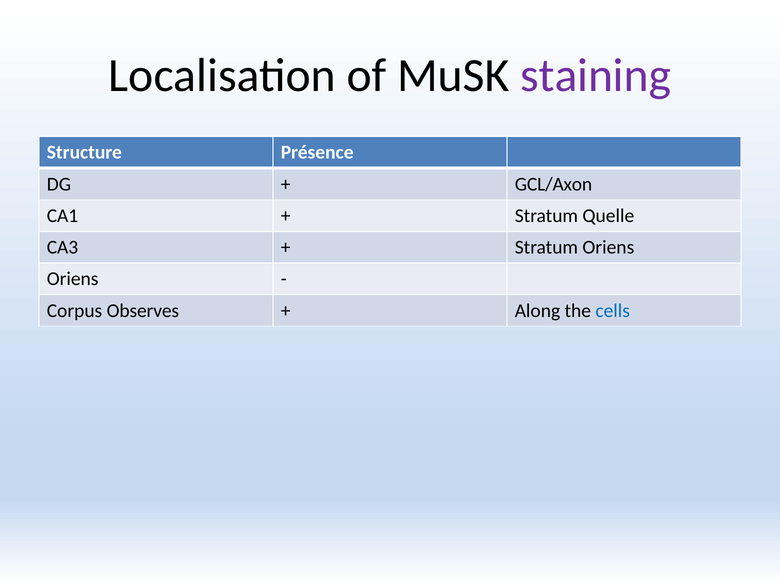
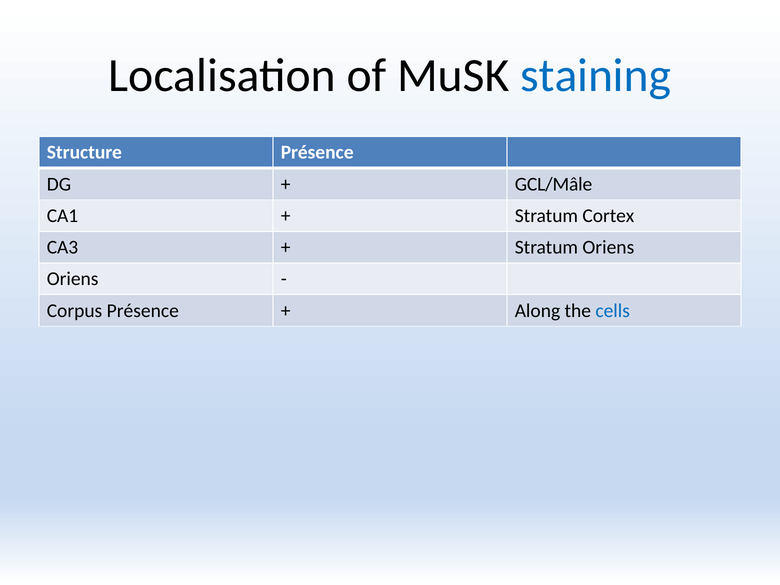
staining colour: purple -> blue (596, 76)
GCL/Axon: GCL/Axon -> GCL/Mâle (554, 184)
Quelle: Quelle -> Cortex (608, 216)
Corpus Observes: Observes -> Présence (143, 311)
